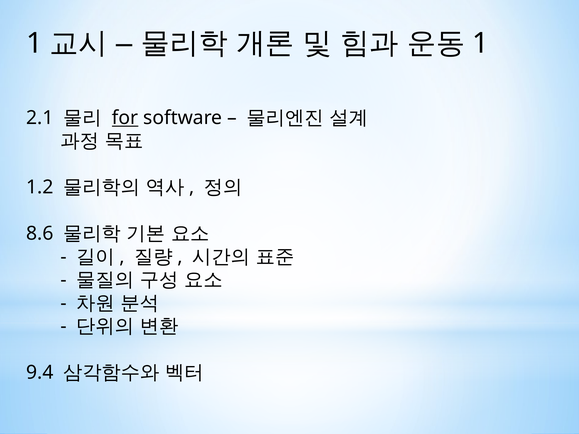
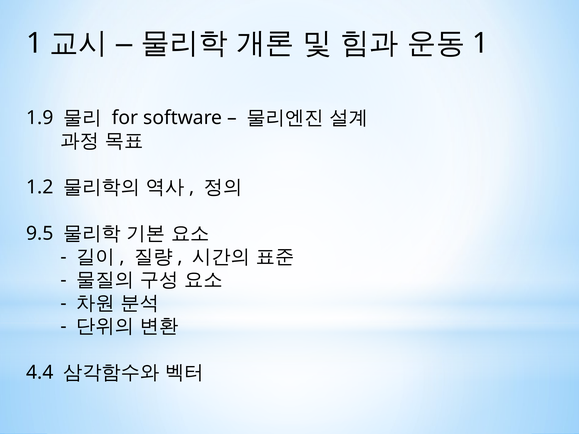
2.1: 2.1 -> 1.9 (40, 118)
for underline: present -> none (125, 118)
8.6: 8.6 -> 9.5 (40, 234)
9.4: 9.4 -> 4.4 (40, 373)
